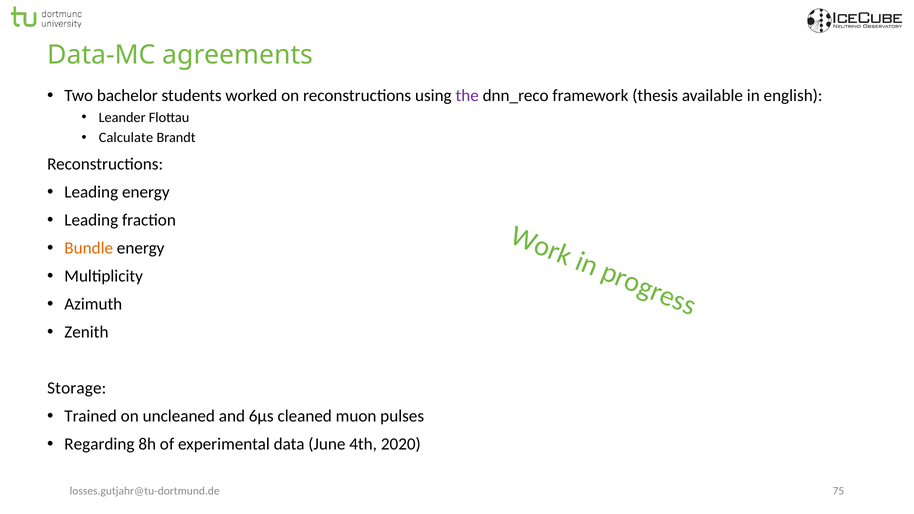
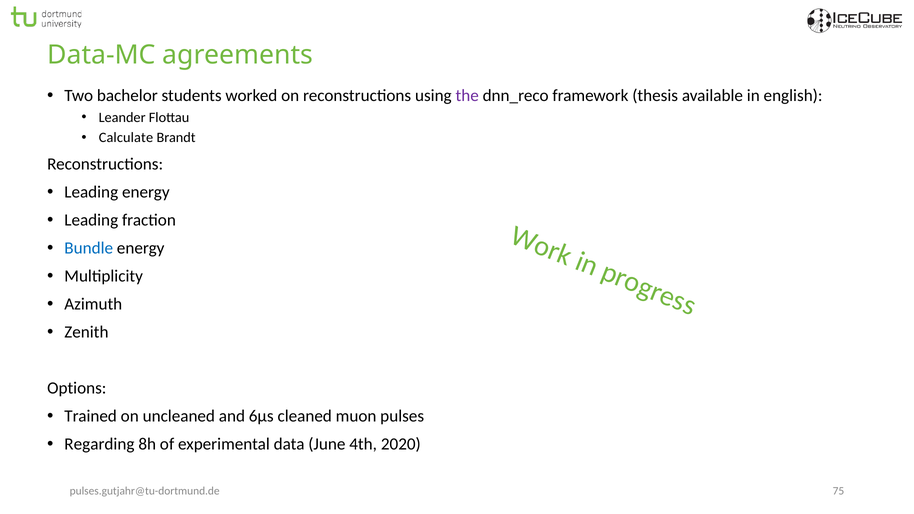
Bundle colour: orange -> blue (89, 248)
Storage: Storage -> Options (77, 388)
losses.gutjahr@tu-dortmund.de: losses.gutjahr@tu-dortmund.de -> pulses.gutjahr@tu-dortmund.de (145, 491)
